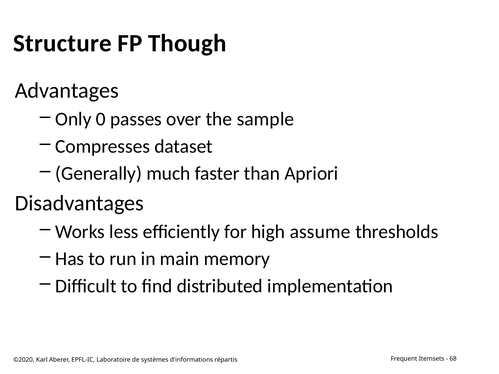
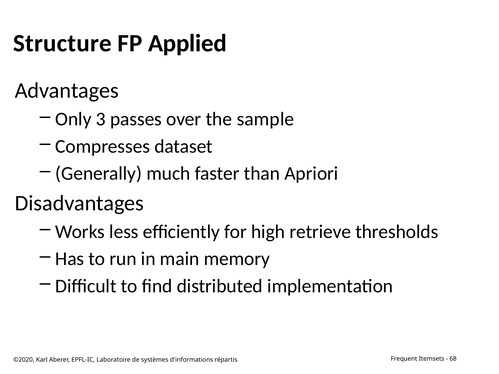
Though: Though -> Applied (187, 43)
0: 0 -> 3 (101, 119)
assume: assume -> retrieve (320, 232)
